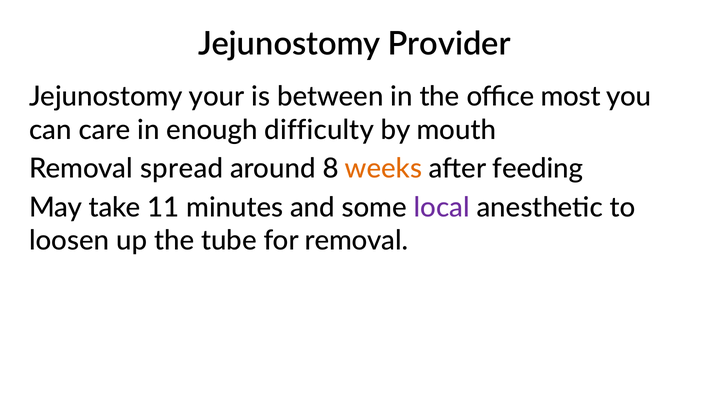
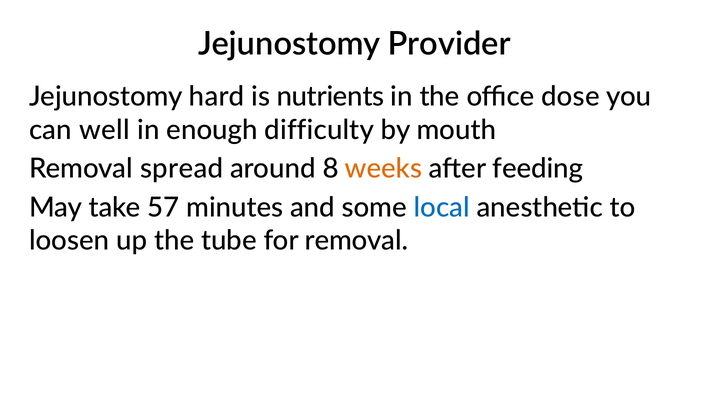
your: your -> hard (217, 97)
between: between -> nutrients (330, 97)
most: most -> dose (570, 97)
care: care -> well (104, 130)
11: 11 -> 57 (163, 207)
local colour: purple -> blue (442, 207)
